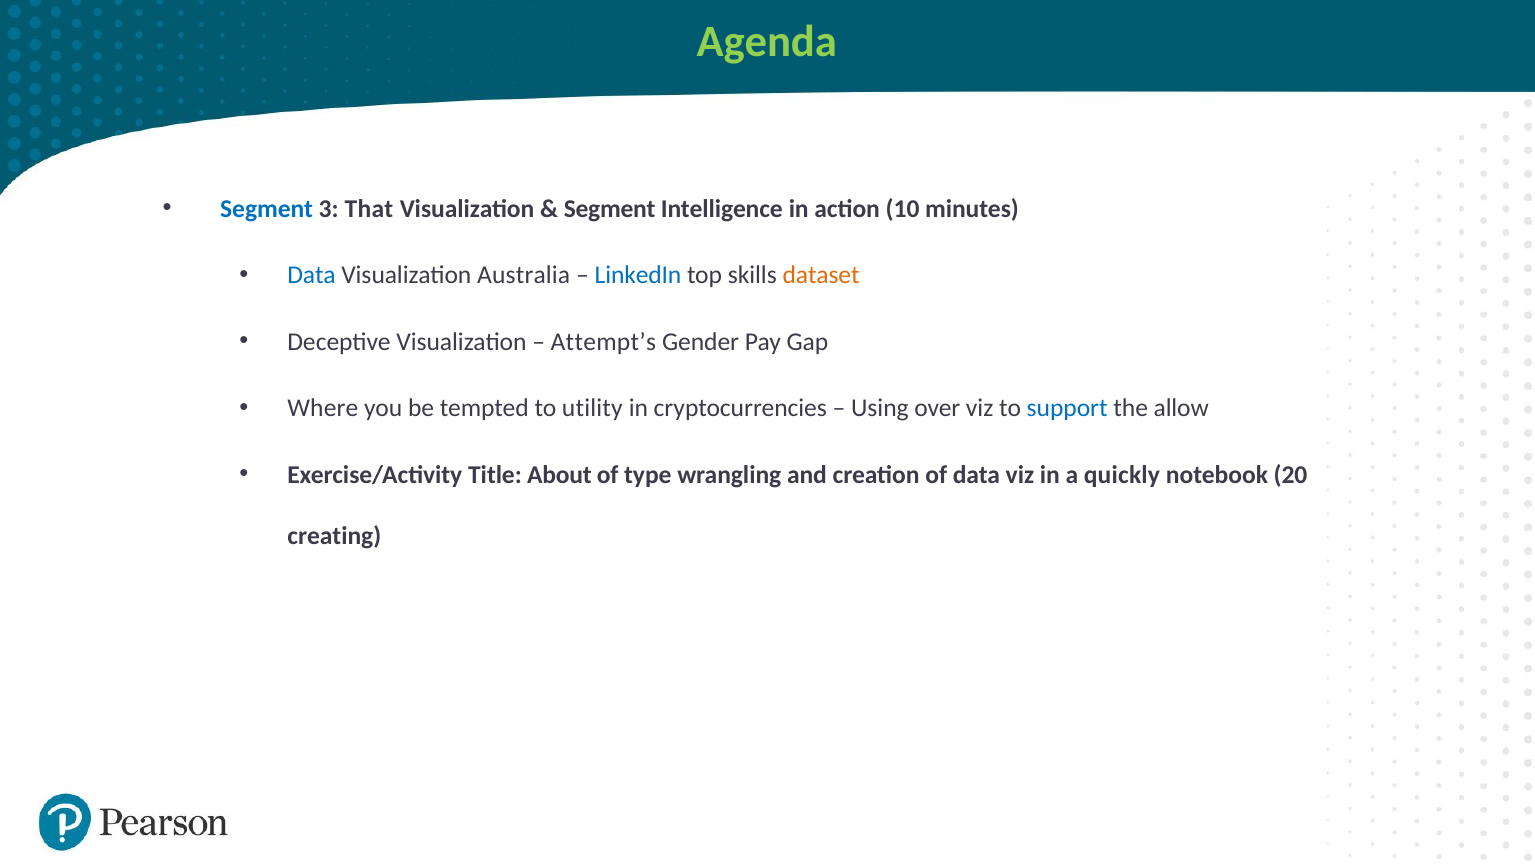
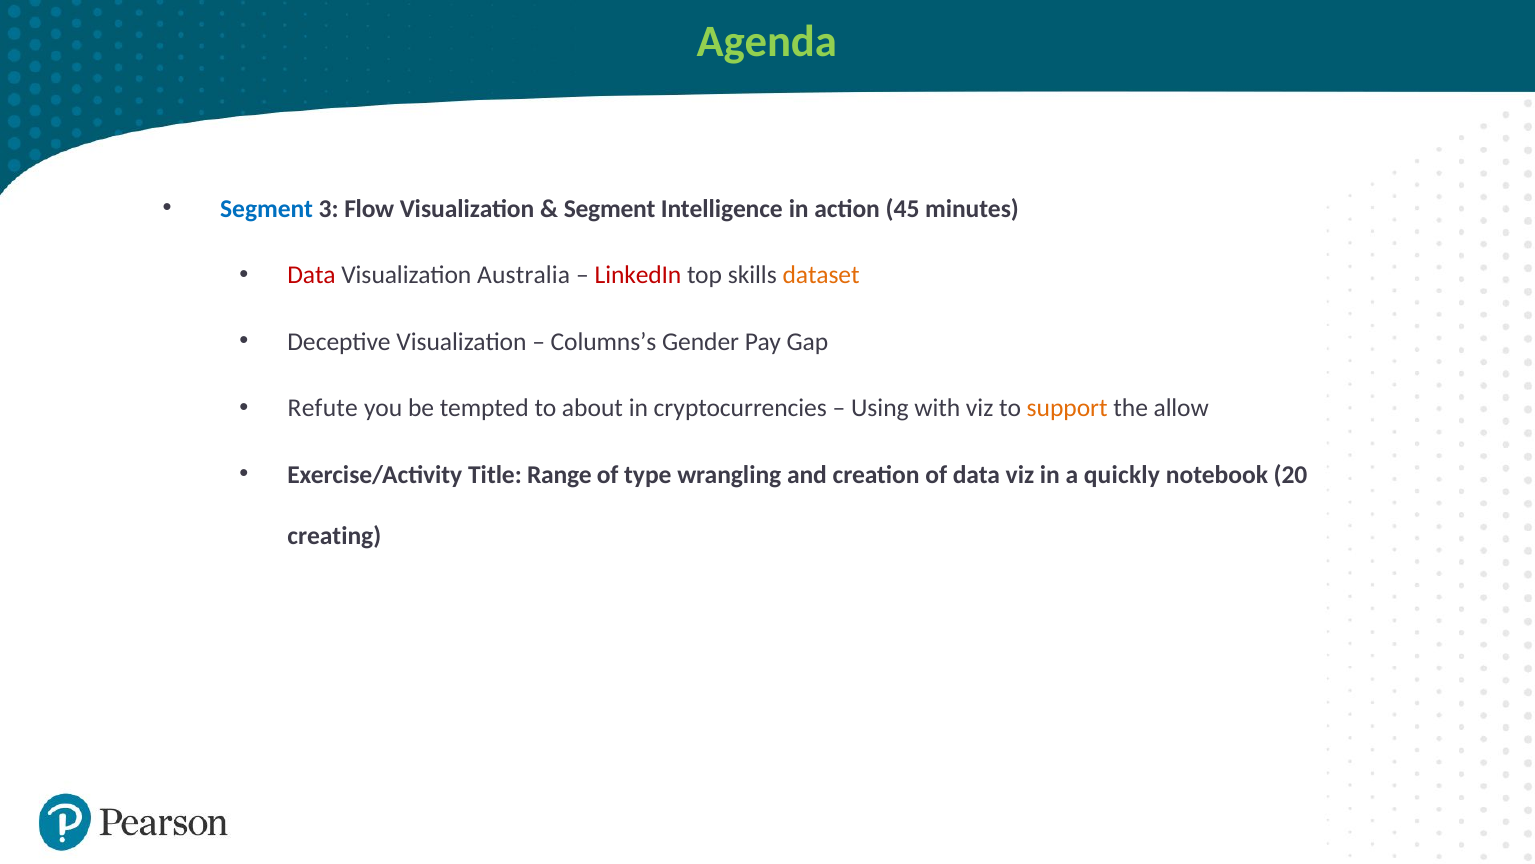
That: That -> Flow (369, 209)
10: 10 -> 45 (903, 209)
Data colour: blue -> red (312, 275)
LinkedIn colour: blue -> red (638, 275)
Attempt’s: Attempt’s -> Columns’s (604, 342)
Where: Where -> Refute (323, 408)
utility: utility -> about (592, 408)
over: over -> with (937, 408)
support colour: blue -> orange (1067, 408)
About: About -> Range (559, 475)
